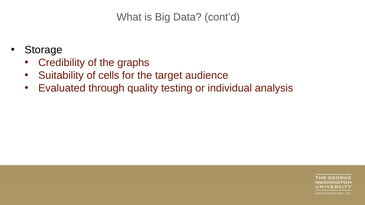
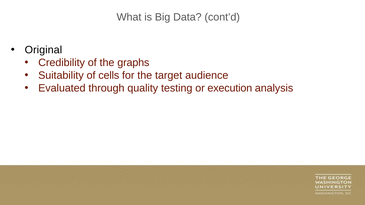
Storage: Storage -> Original (43, 50)
individual: individual -> execution (230, 88)
